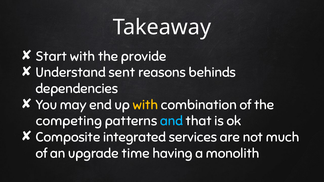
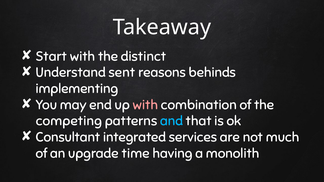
provide: provide -> distinct (144, 56)
dependencies: dependencies -> implementing (77, 89)
with colour: yellow -> pink (145, 105)
Composite: Composite -> Consultant (68, 137)
